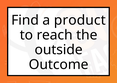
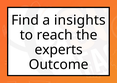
product: product -> insights (80, 20)
outside: outside -> experts (59, 50)
